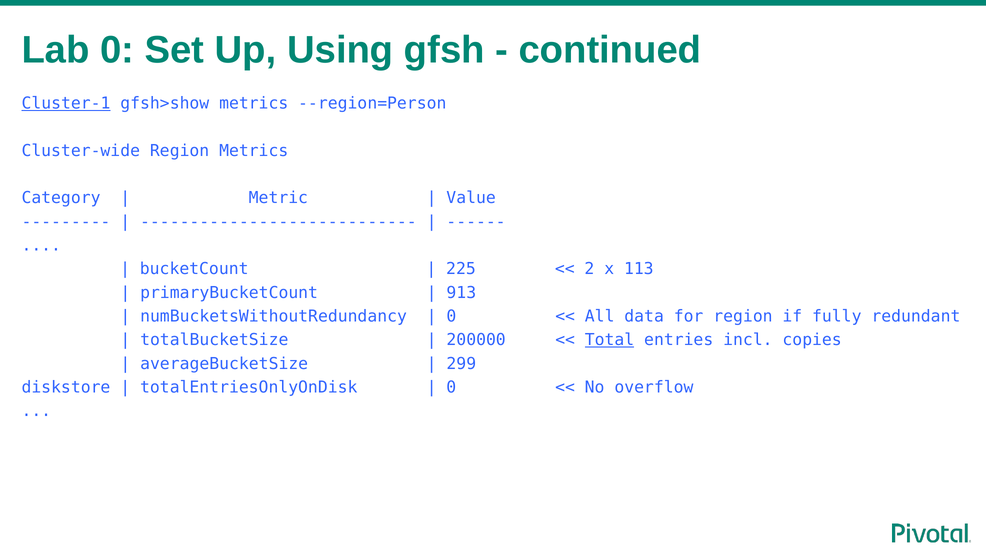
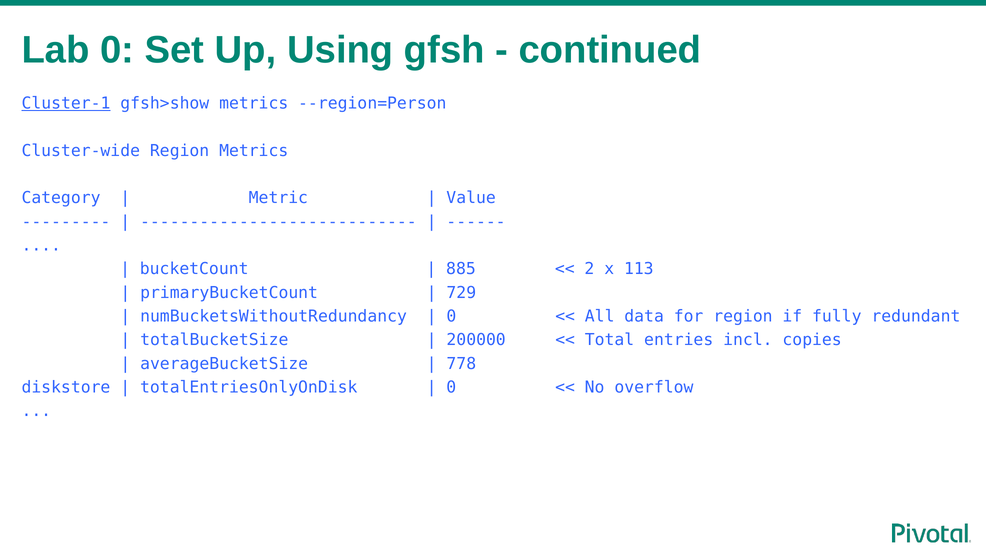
225: 225 -> 885 (461, 269)
913: 913 -> 729 (461, 292)
Total underline: present -> none (610, 340)
299: 299 -> 778 (461, 363)
